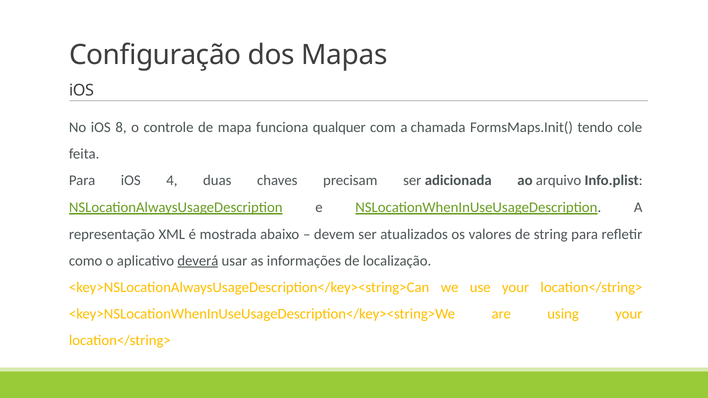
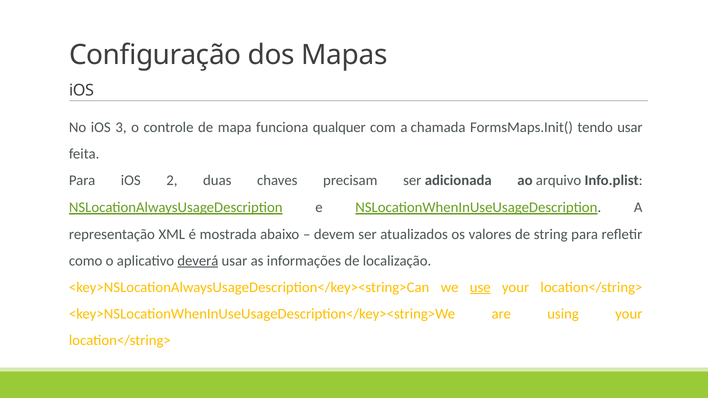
8: 8 -> 3 (121, 128)
tendo cole: cole -> usar (630, 128)
4: 4 -> 2 (172, 181)
use underline: none -> present (480, 287)
